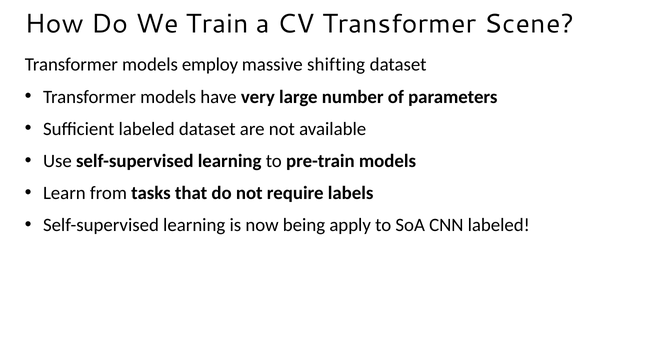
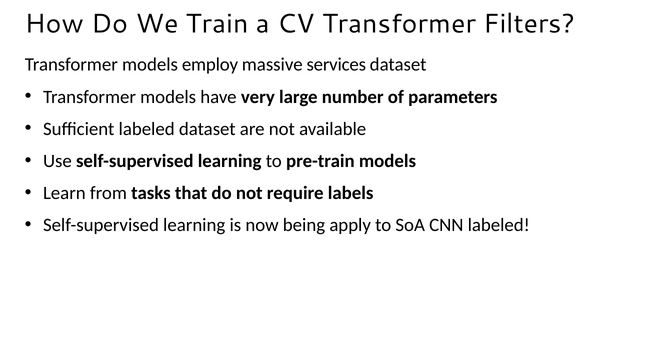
Scene: Scene -> Filters (529, 24)
shifting: shifting -> services (336, 65)
